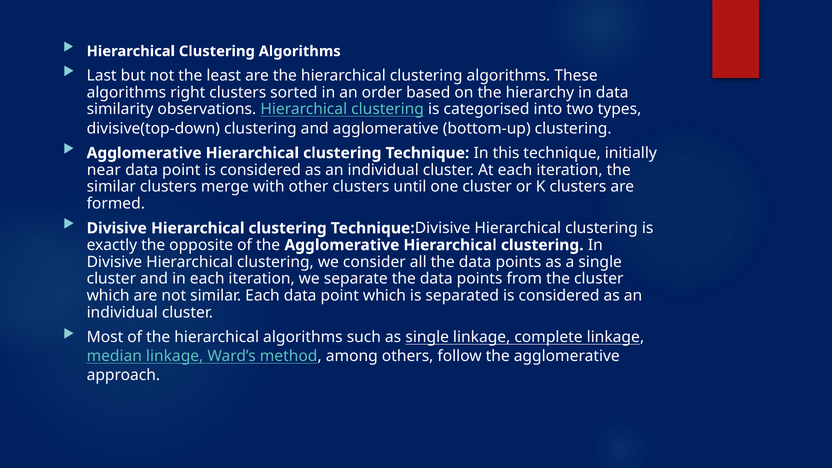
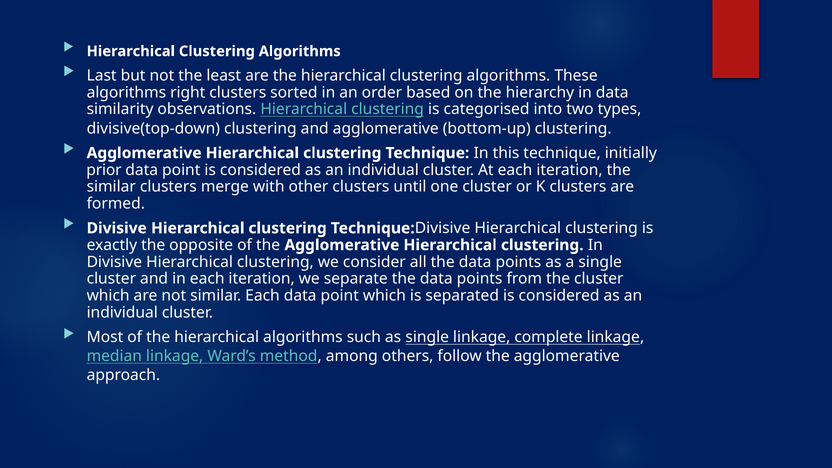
near: near -> prior (104, 170)
